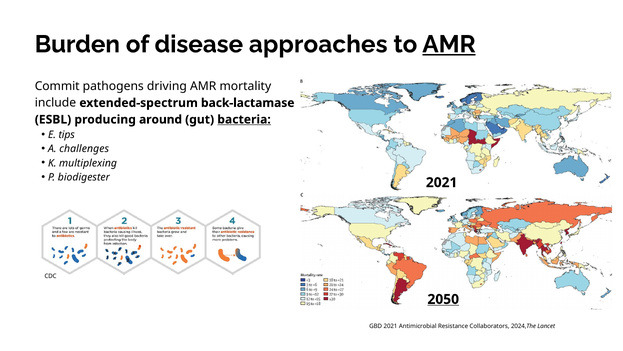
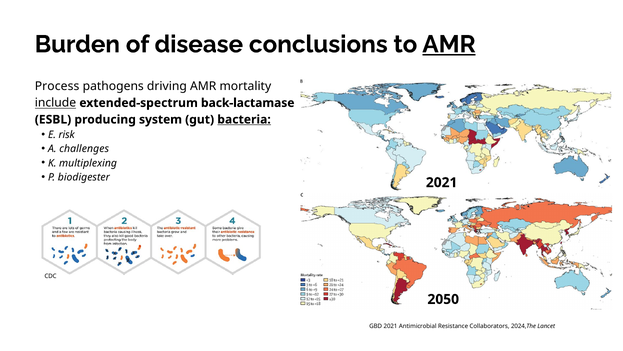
approaches: approaches -> conclusions (318, 44)
Commit: Commit -> Process (57, 86)
include underline: none -> present (55, 103)
around: around -> system (161, 119)
tips: tips -> risk (67, 134)
2050 underline: present -> none (443, 299)
